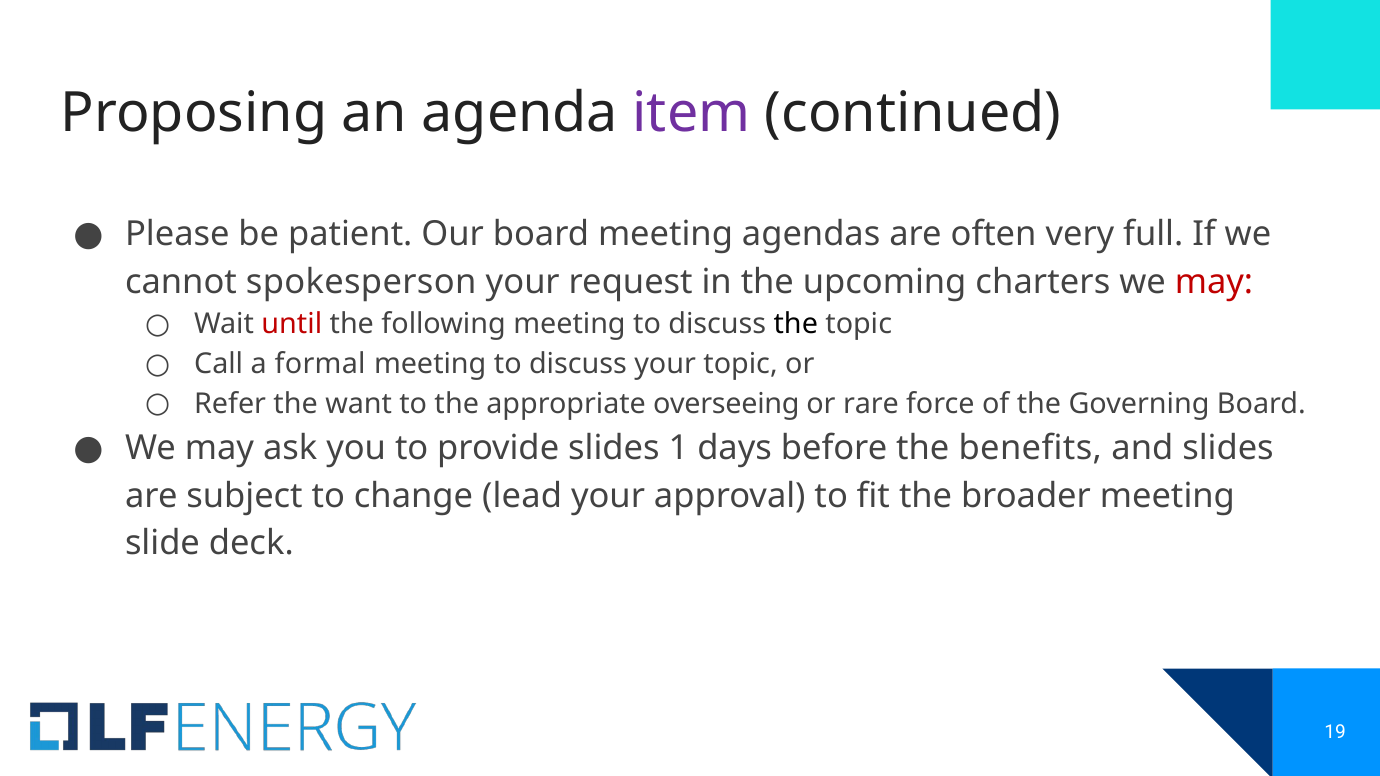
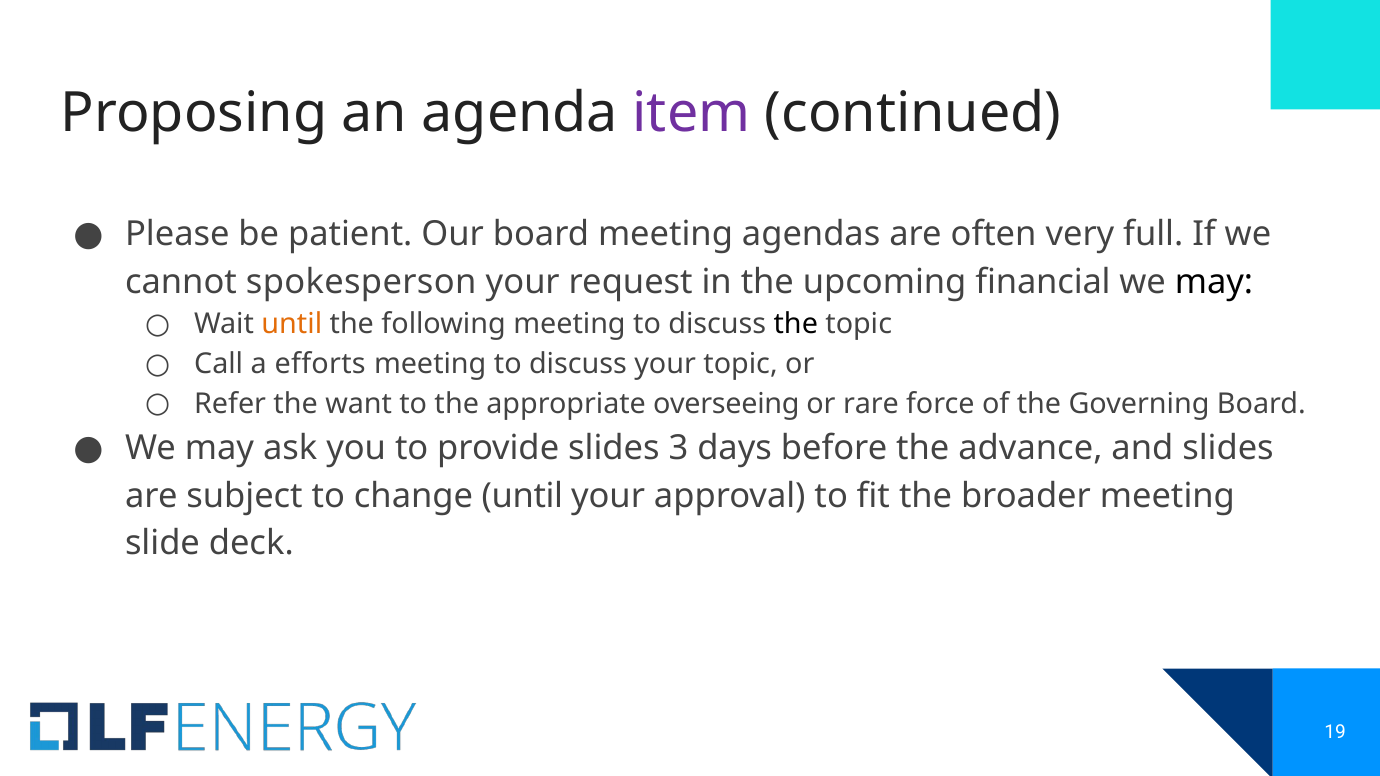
charters: charters -> financial (1043, 282)
may colour: red -> black (1214, 282)
until colour: red -> orange (292, 325)
formal: formal -> efforts (320, 364)
1: 1 -> 3 (678, 448)
benefits: benefits -> advance (1030, 448)
change lead: lead -> until (522, 496)
